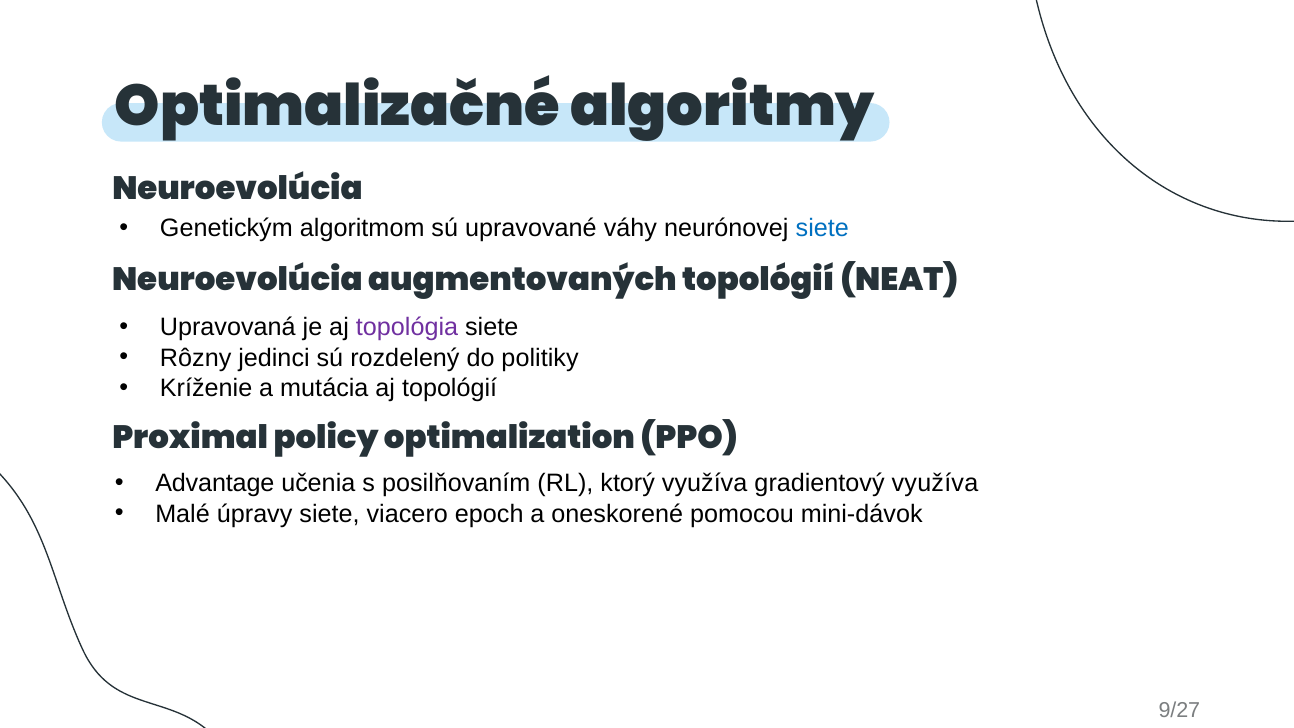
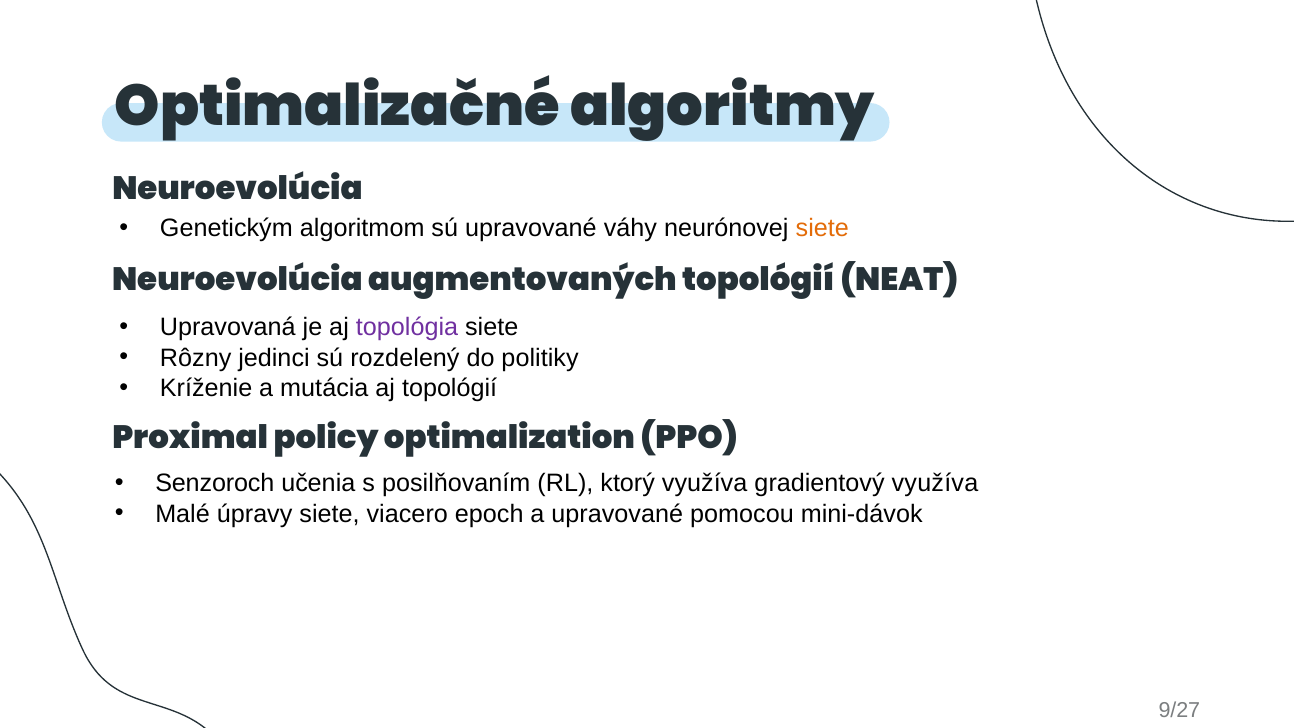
siete colour: blue -> orange (822, 228)
Advantage: Advantage -> Senzoroch (215, 484)
a oneskorené: oneskorené -> upravované (617, 514)
